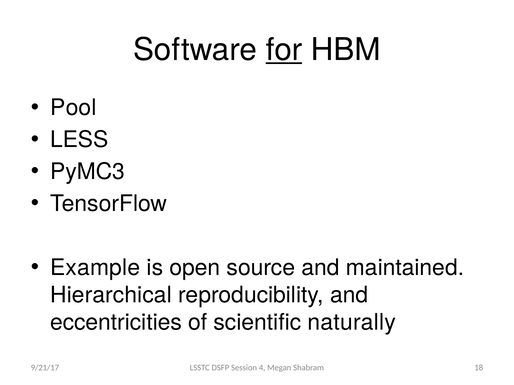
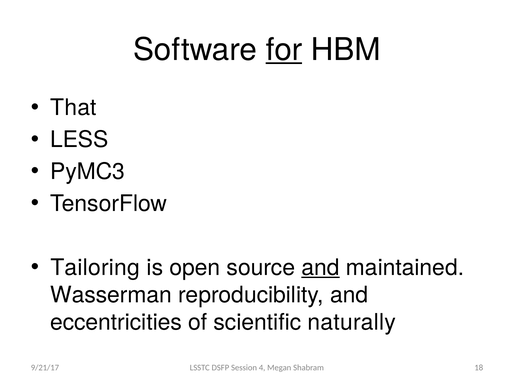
Pool: Pool -> That (73, 108)
Example: Example -> Tailoring (95, 268)
and underline: none -> present (321, 268)
Hierarchical: Hierarchical -> Wasserman (111, 295)
